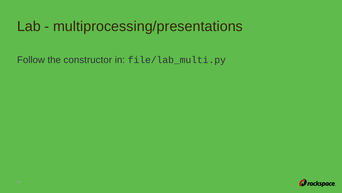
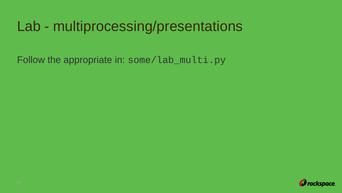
constructor: constructor -> appropriate (88, 60)
file/lab_multi.py: file/lab_multi.py -> some/lab_multi.py (177, 60)
